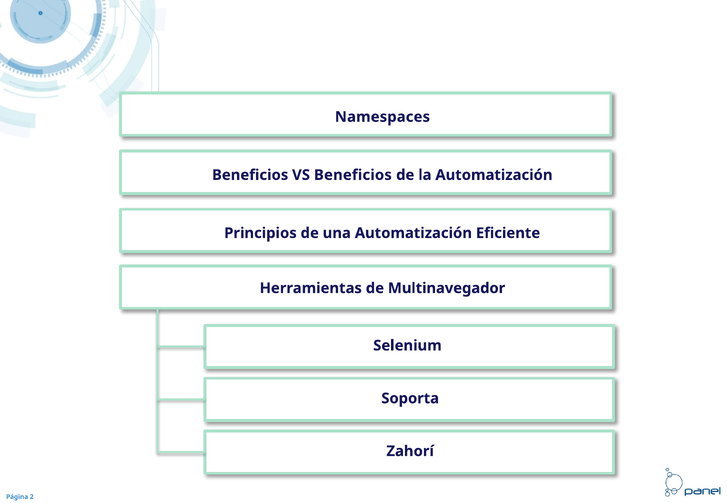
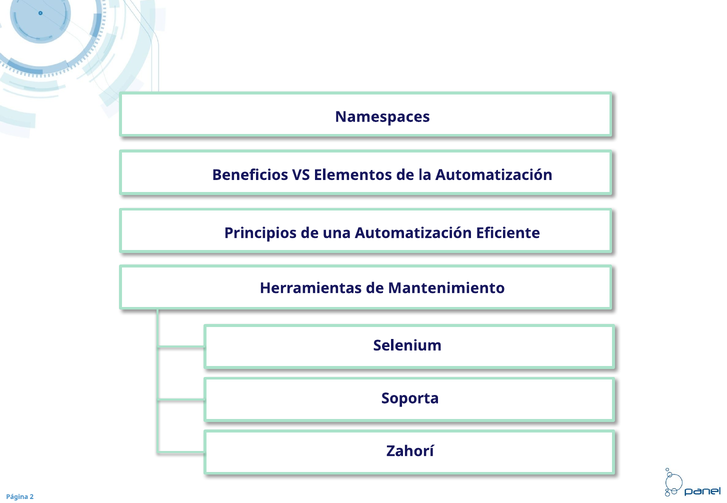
VS Beneficios: Beneficios -> Elementos (353, 175)
Multinavegador: Multinavegador -> Mantenimiento (446, 288)
